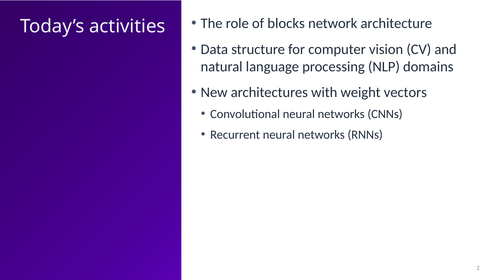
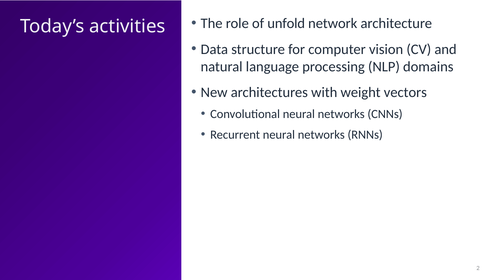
blocks: blocks -> unfold (286, 24)
